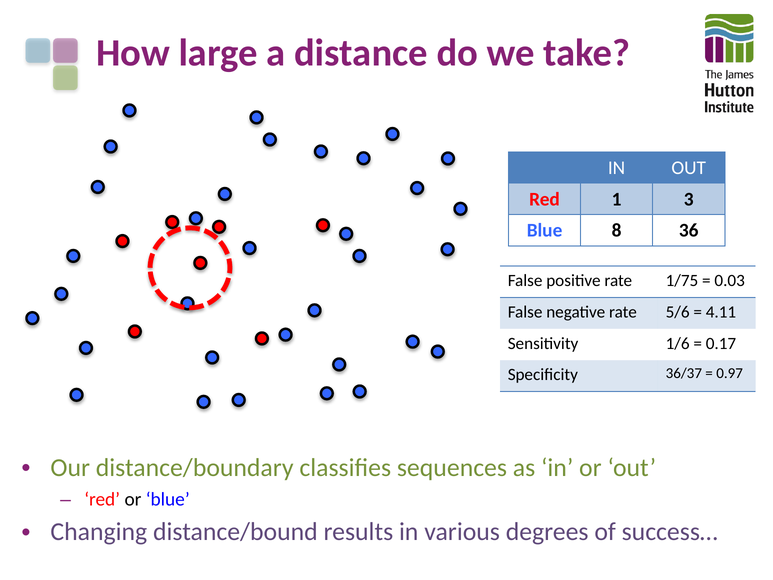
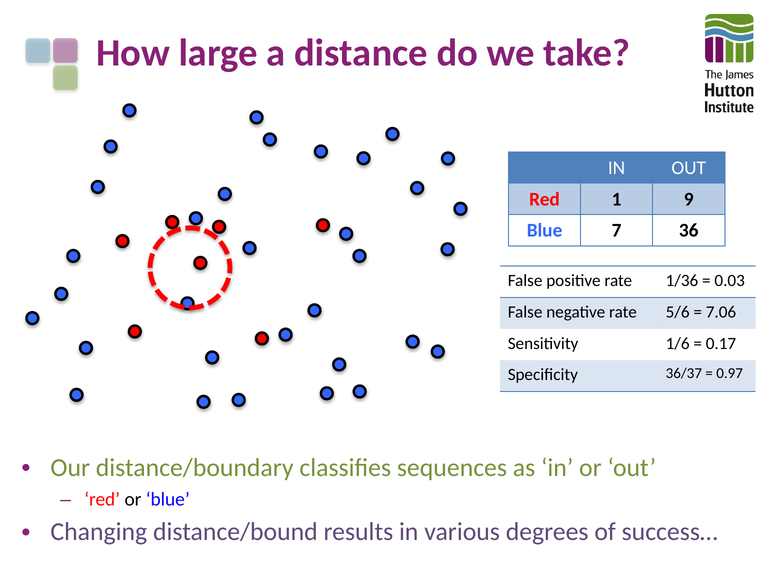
3: 3 -> 9 (689, 199)
8: 8 -> 7 (617, 230)
1/75: 1/75 -> 1/36 (682, 281)
4.11: 4.11 -> 7.06 (721, 312)
